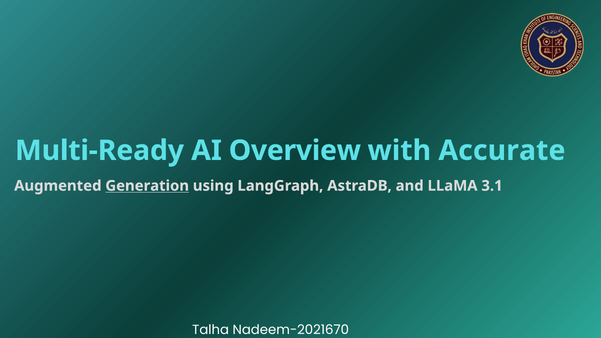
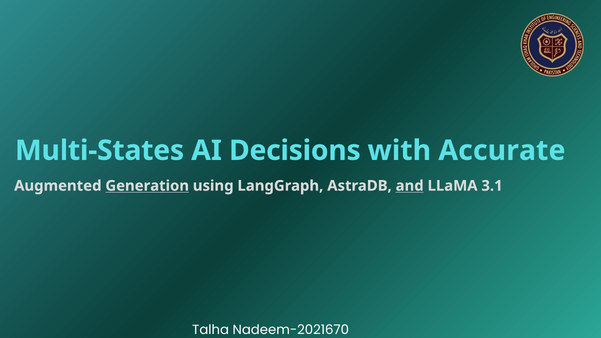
Multi-Ready: Multi-Ready -> Multi-States (100, 151)
Overview: Overview -> Decisions (295, 151)
and underline: none -> present (410, 186)
